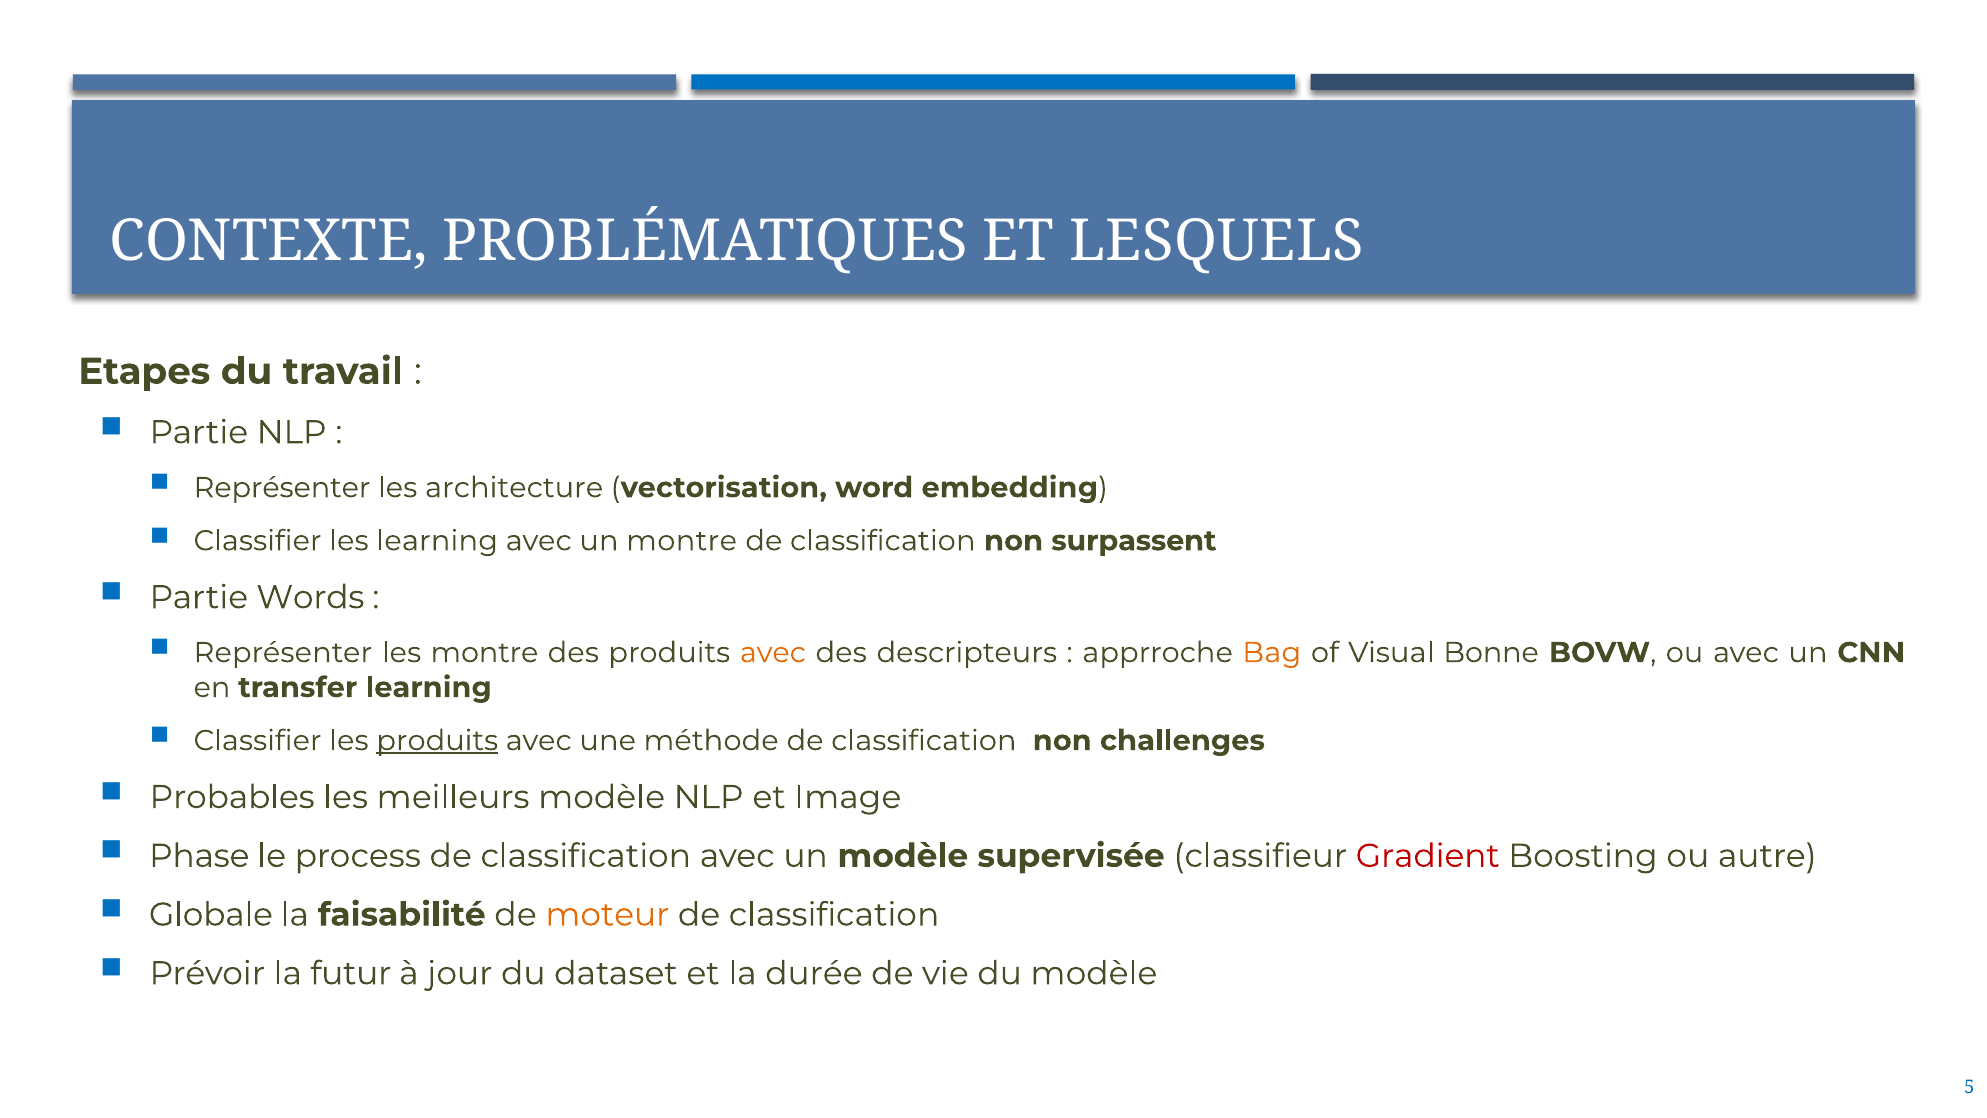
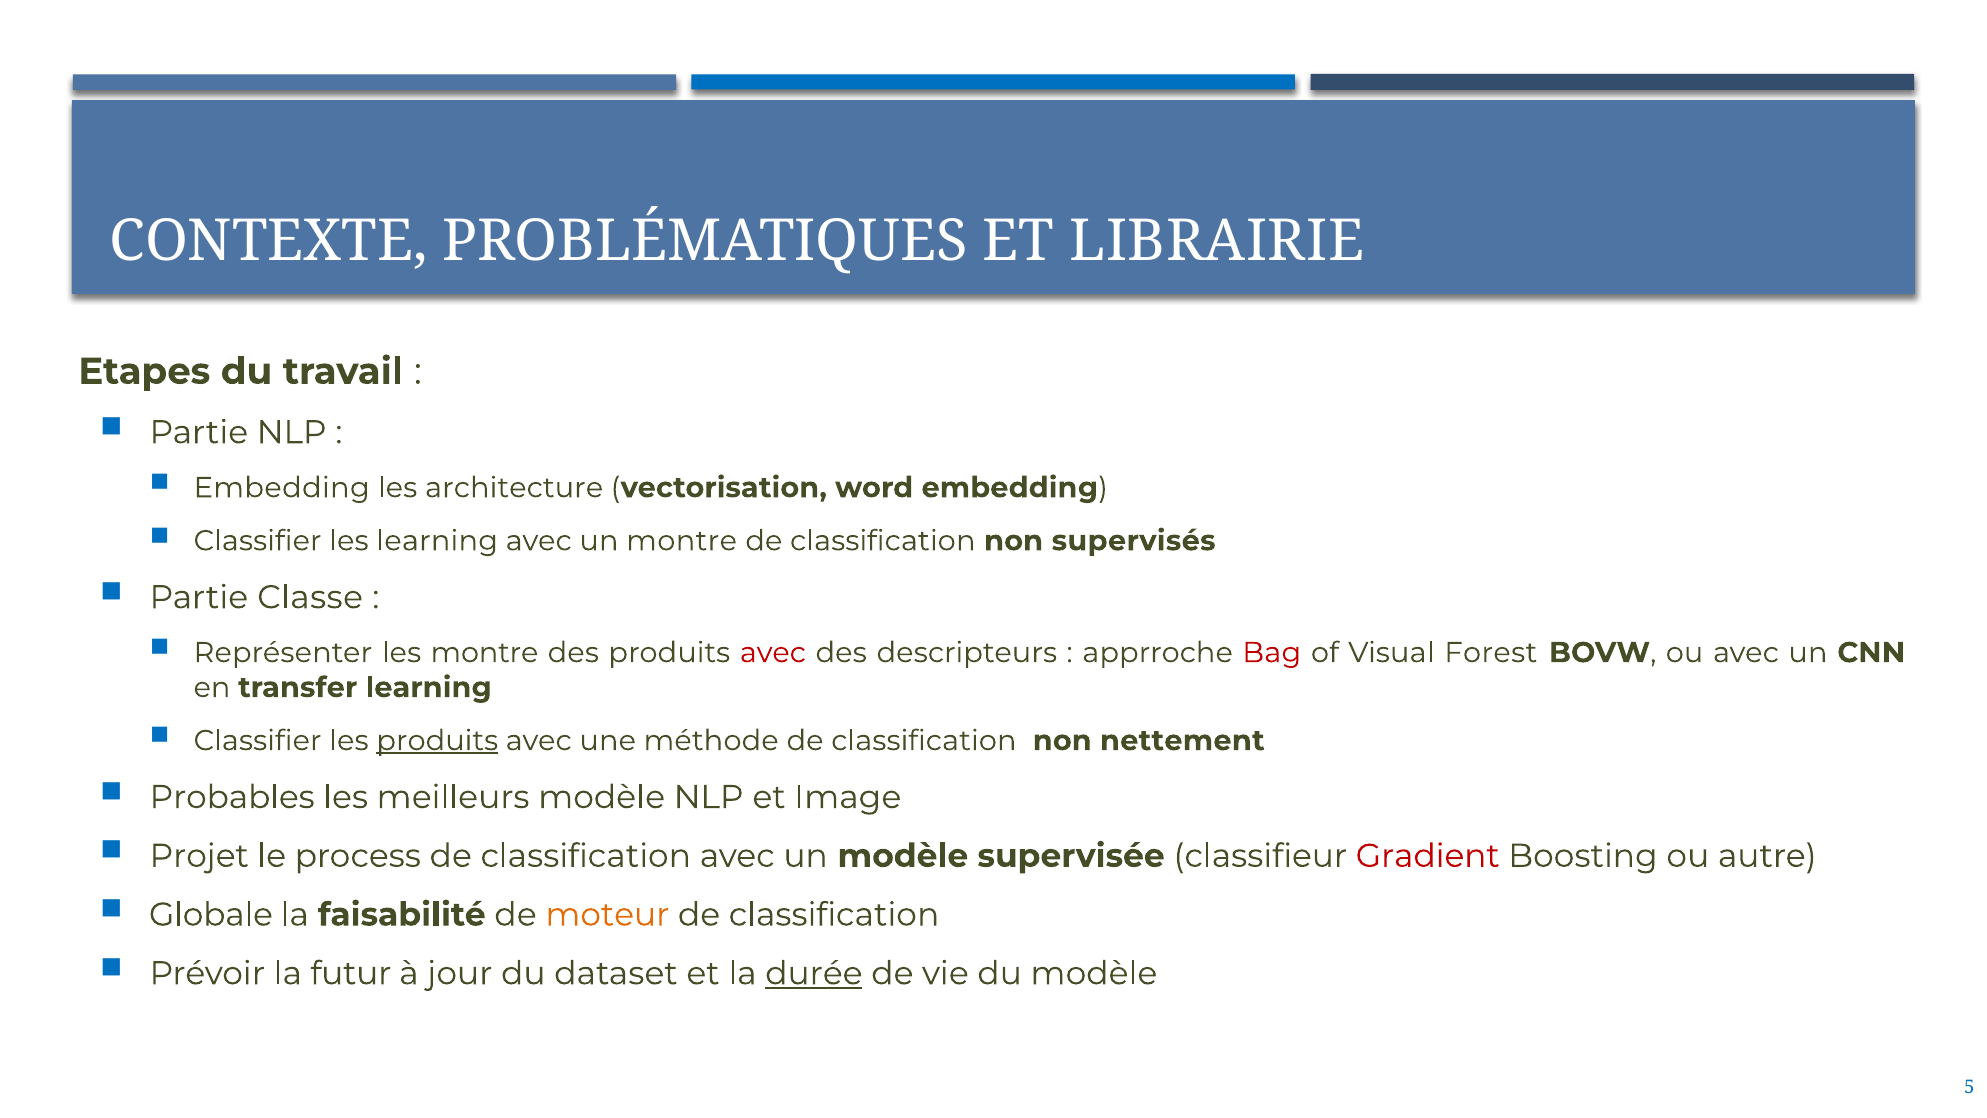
LESQUELS: LESQUELS -> LIBRAIRIE (1217, 241)
Représenter: Représenter -> Embedding (282, 488)
surpassent: surpassent -> supervisés (1134, 541)
Words: Words -> Classe (310, 597)
avec colour: orange -> red (773, 652)
Bag colour: orange -> red (1272, 652)
Bonne: Bonne -> Forest (1491, 652)
challenges: challenges -> nettement (1182, 740)
Phase: Phase -> Projet (199, 856)
durée underline: none -> present (814, 973)
